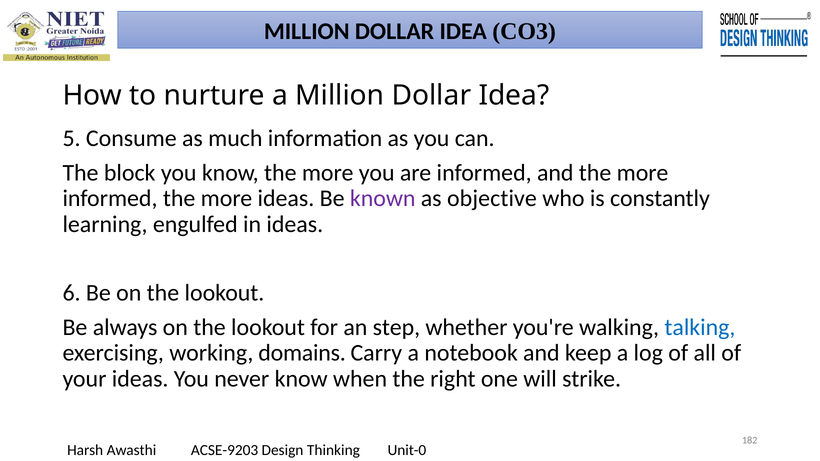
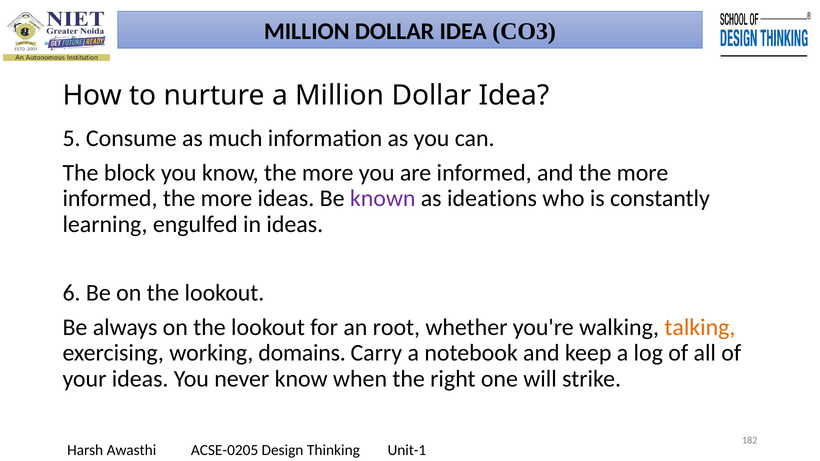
objective: objective -> ideations (492, 199)
step: step -> root (396, 327)
talking colour: blue -> orange (700, 327)
ACSE-9203: ACSE-9203 -> ACSE-0205 (225, 451)
Unit-0: Unit-0 -> Unit-1 (407, 451)
